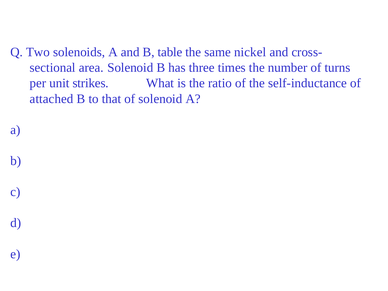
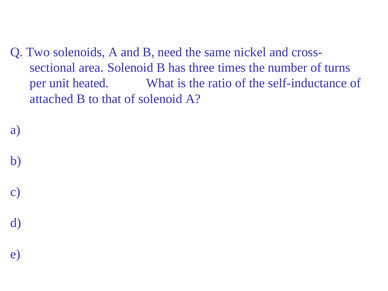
table: table -> need (170, 52)
strikes: strikes -> heated (91, 83)
